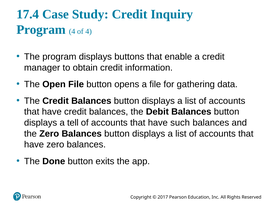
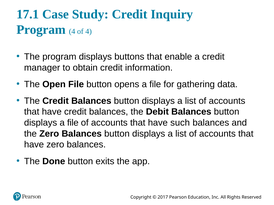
17.4: 17.4 -> 17.1 (28, 14)
displays a tell: tell -> file (73, 123)
